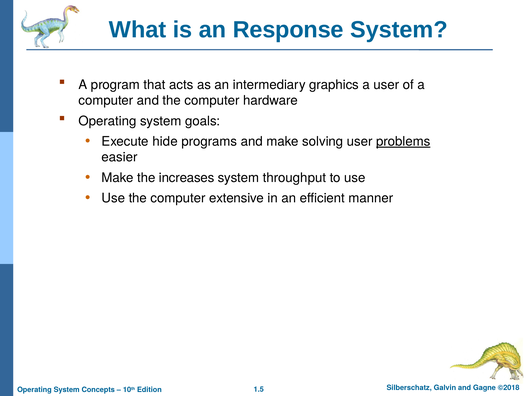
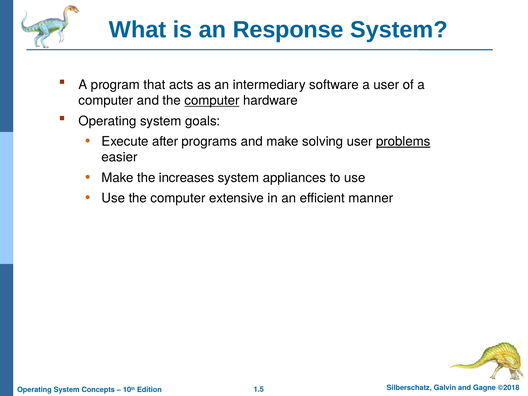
graphics: graphics -> software (334, 85)
computer underline: none -> present (212, 101)
hide: hide -> after (165, 141)
throughput: throughput -> appliances (294, 178)
